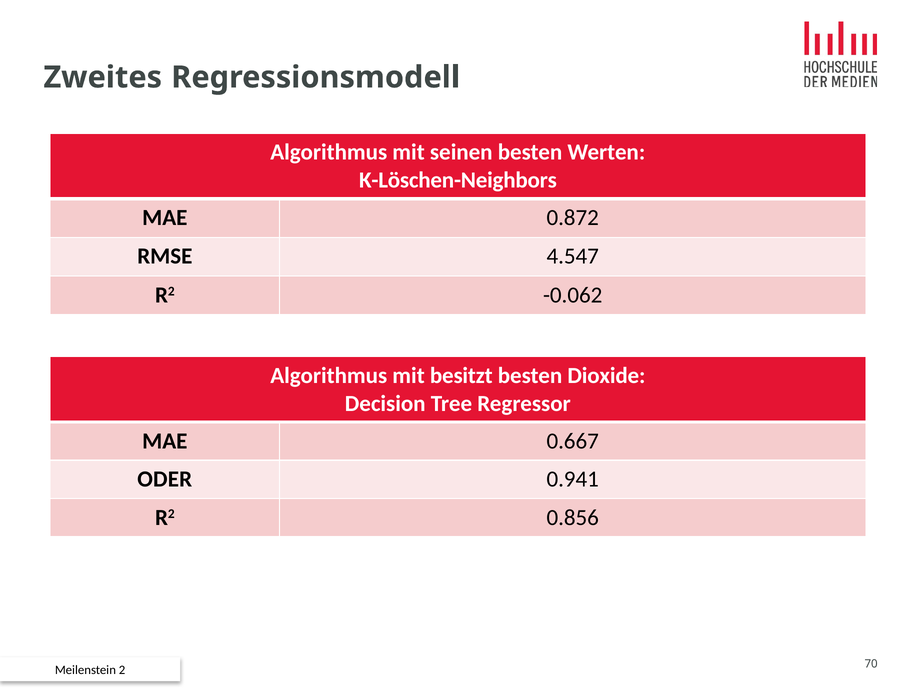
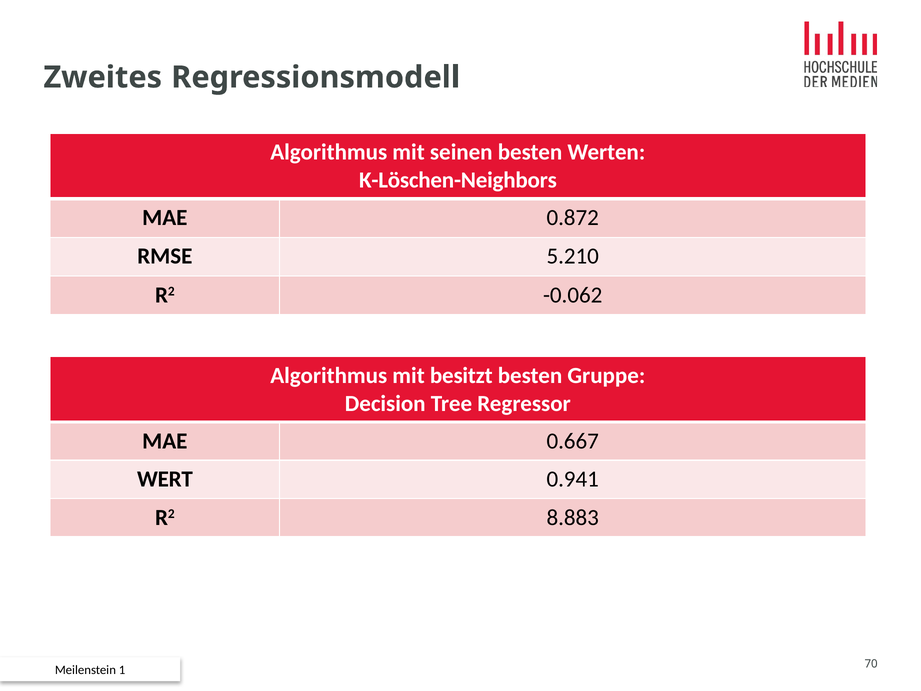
4.547: 4.547 -> 5.210 (573, 256)
Dioxide: Dioxide -> Gruppe (606, 375)
ODER: ODER -> WERT (165, 479)
0.856: 0.856 -> 8.883 (573, 517)
2: 2 -> 1 (122, 670)
